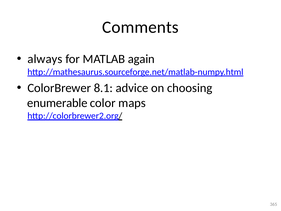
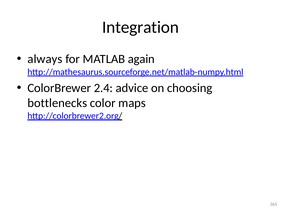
Comments: Comments -> Integration (141, 27)
8.1: 8.1 -> 2.4 (103, 88)
enumerable: enumerable -> bottlenecks (57, 103)
